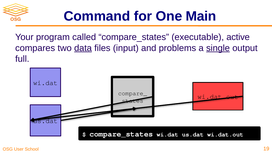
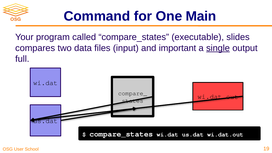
active: active -> slides (238, 37)
data underline: present -> none (83, 48)
problems: problems -> important (177, 48)
